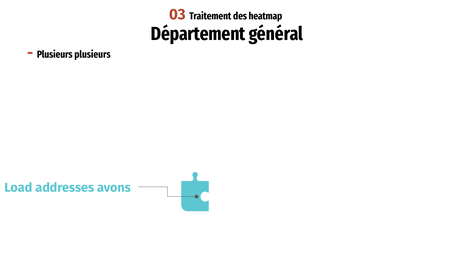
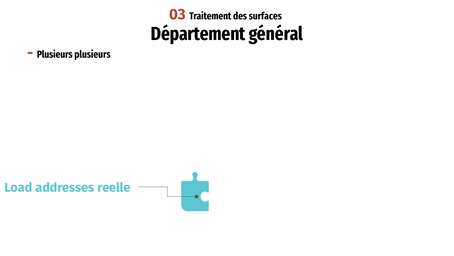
heatmap: heatmap -> surfaces (265, 16)
avons: avons -> reelle (114, 187)
